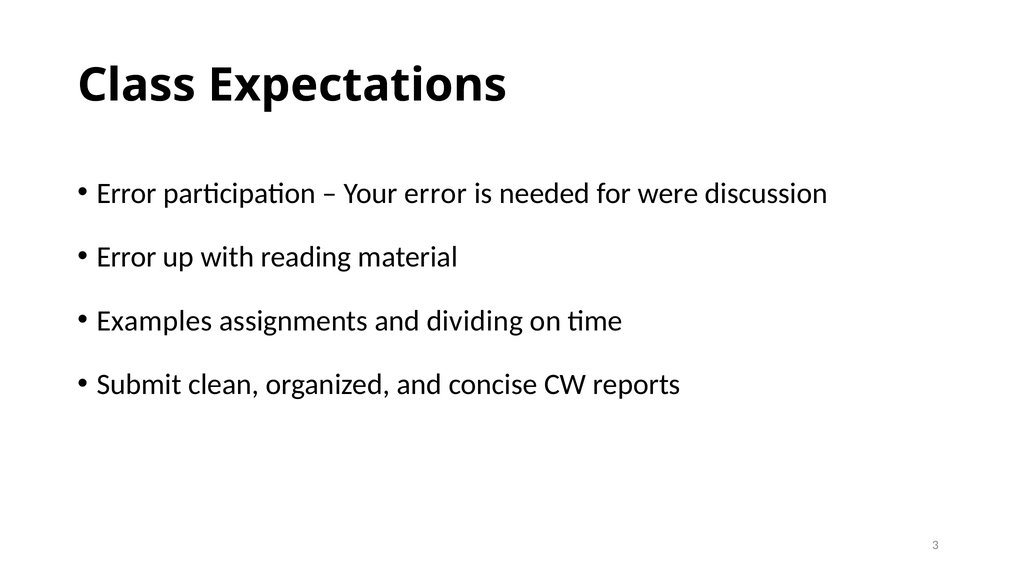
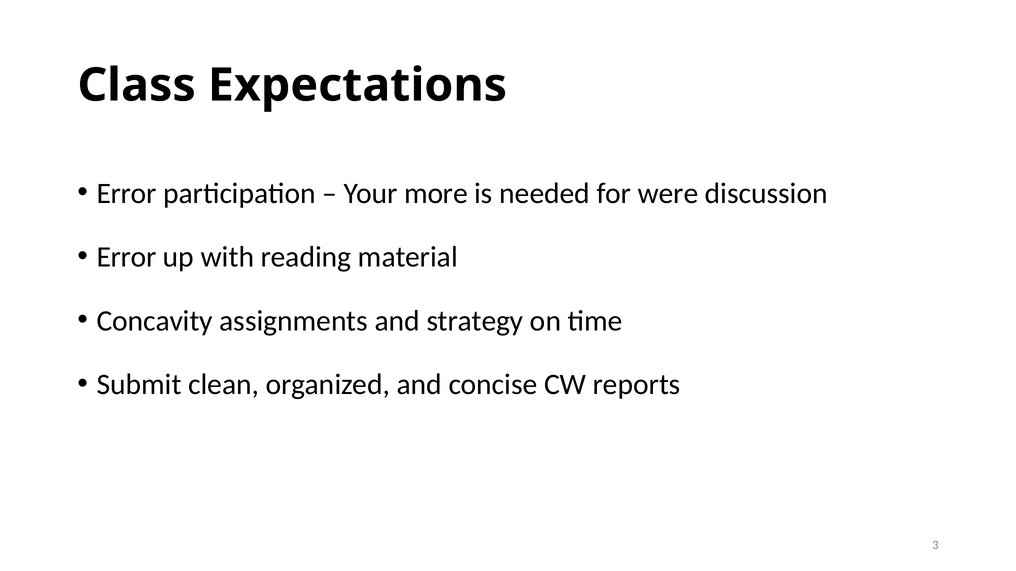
Your error: error -> more (436, 193)
Examples: Examples -> Concavity (155, 321)
dividing: dividing -> strategy (475, 321)
